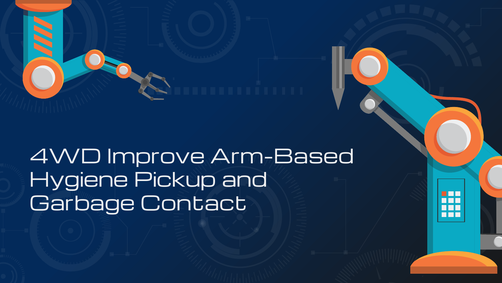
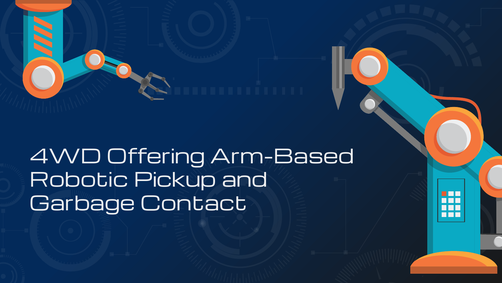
Improve: Improve -> Offering (156, 157)
Hygiene: Hygiene -> Robotic (79, 180)
